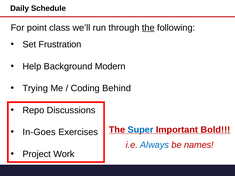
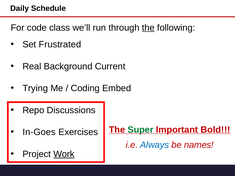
point: point -> code (37, 28)
Frustration: Frustration -> Frustrated (60, 45)
Help: Help -> Real (32, 66)
Modern: Modern -> Current (110, 66)
Behind: Behind -> Embed (117, 88)
Super colour: blue -> green (141, 130)
Work underline: none -> present (64, 154)
